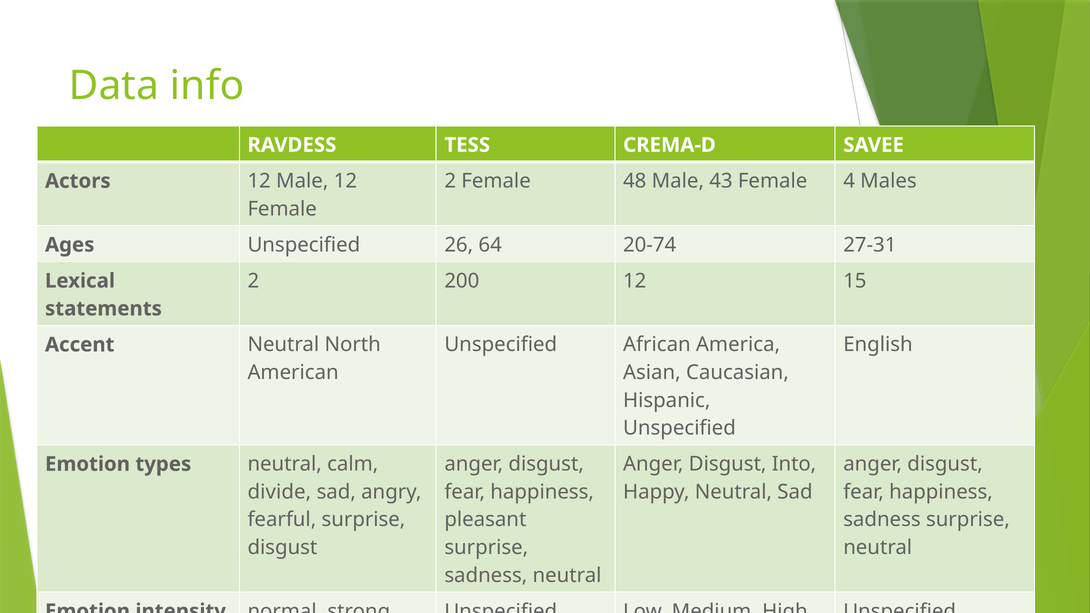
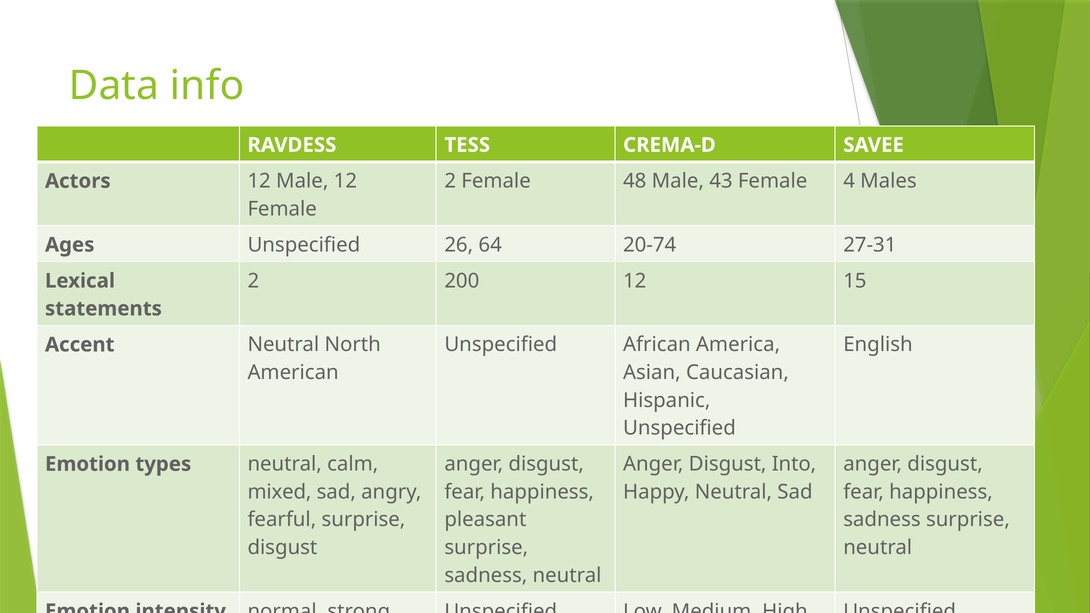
divide: divide -> mixed (279, 492)
